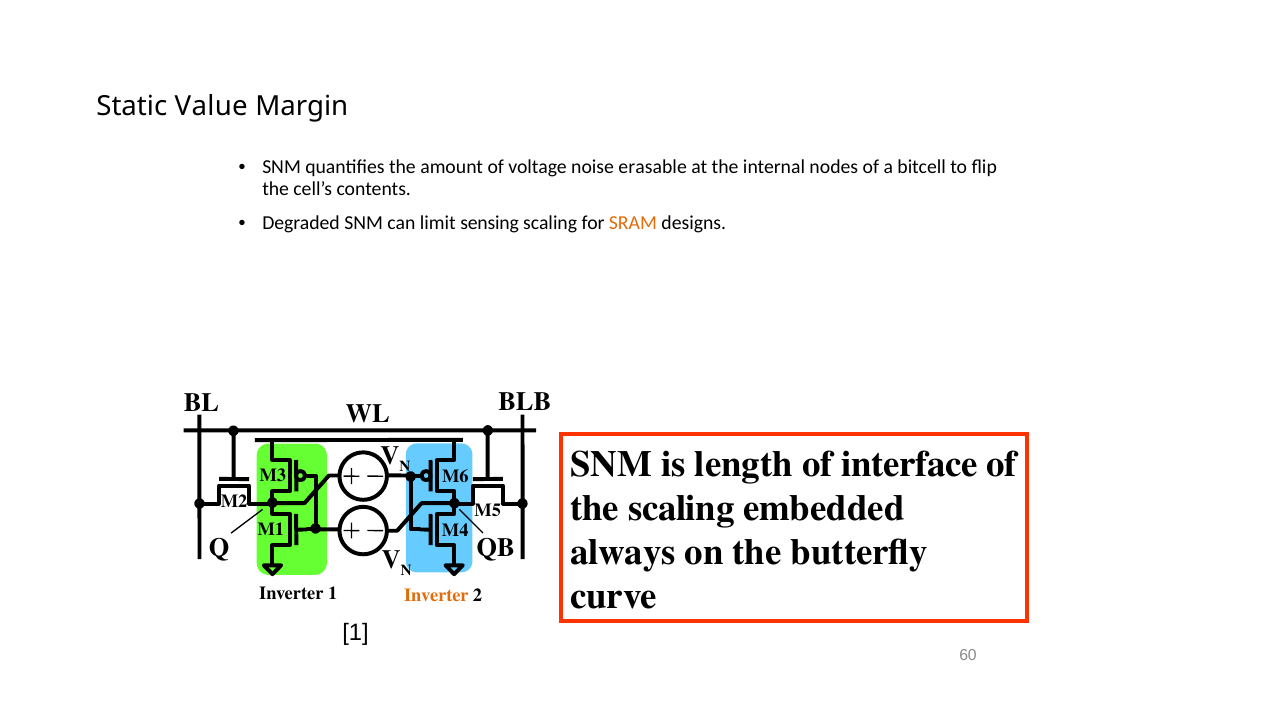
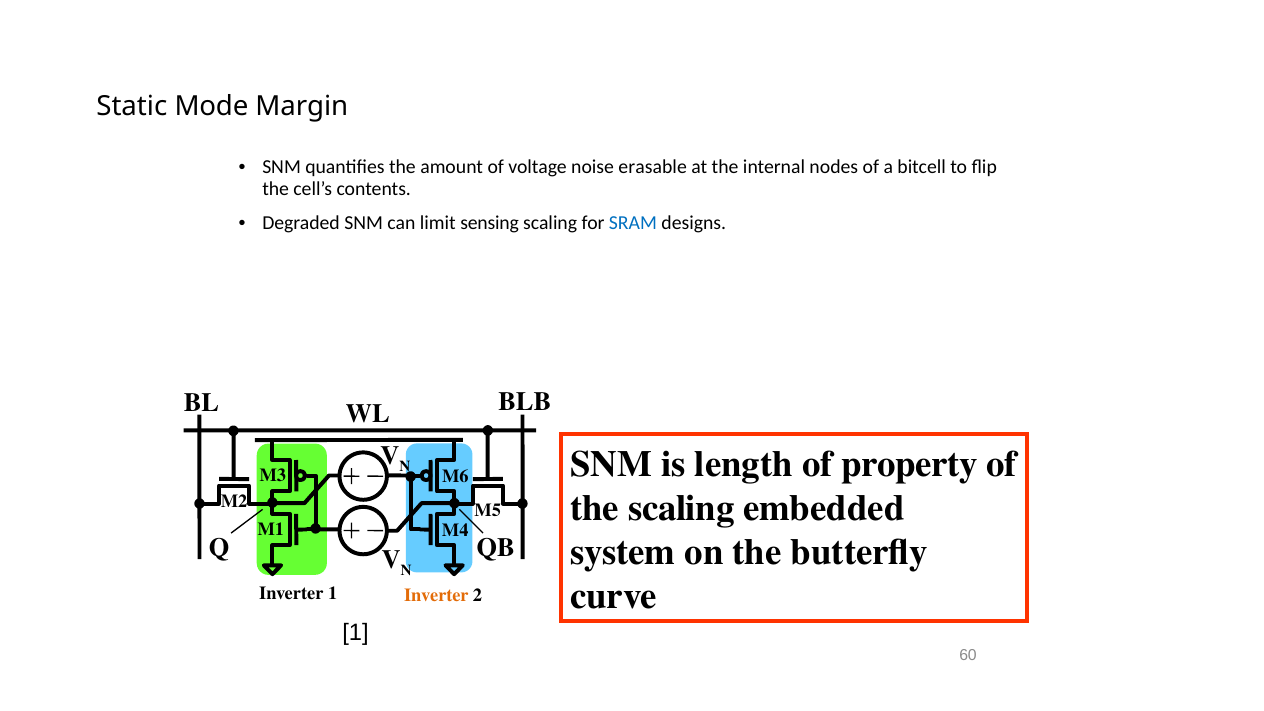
Value: Value -> Mode (211, 106)
SRAM colour: orange -> blue (633, 223)
interface: interface -> property (910, 464)
always: always -> system (623, 552)
